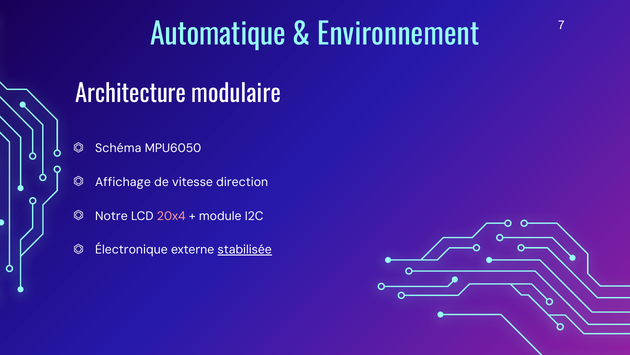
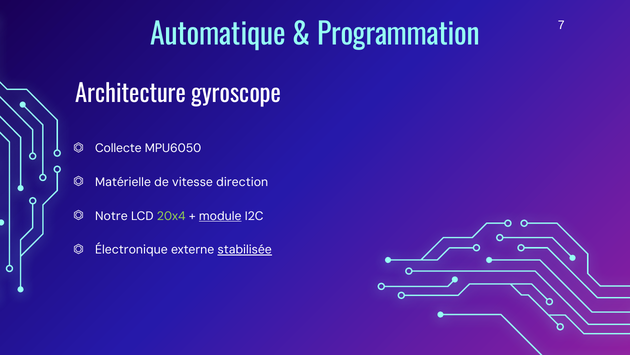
Environnement: Environnement -> Programmation (398, 35)
modulaire: modulaire -> gyroscope (236, 94)
Schéma: Schéma -> Collecte (118, 148)
Affichage: Affichage -> Matérielle (123, 182)
20x4 colour: pink -> light green (171, 216)
module underline: none -> present (220, 216)
